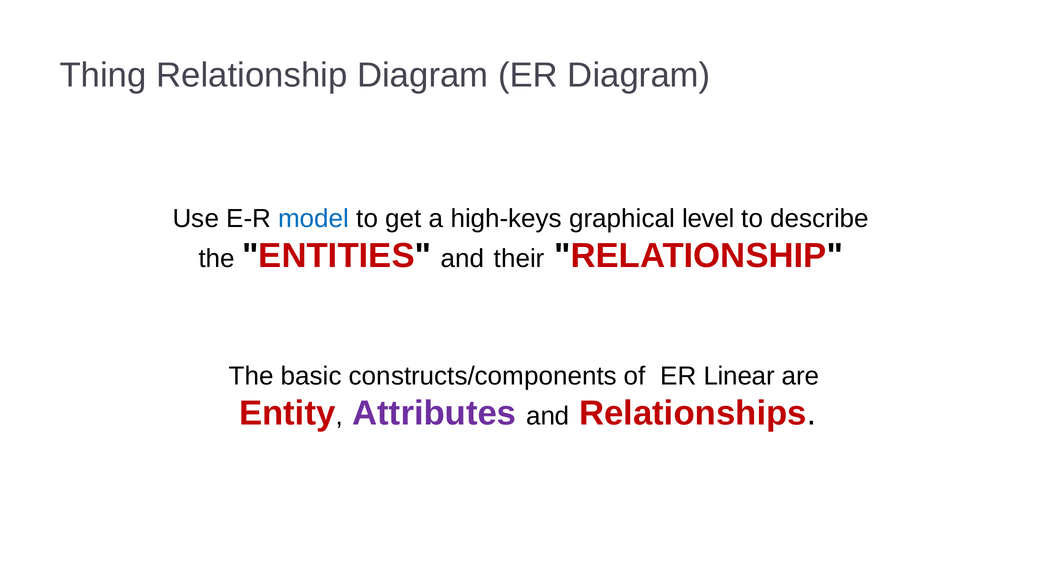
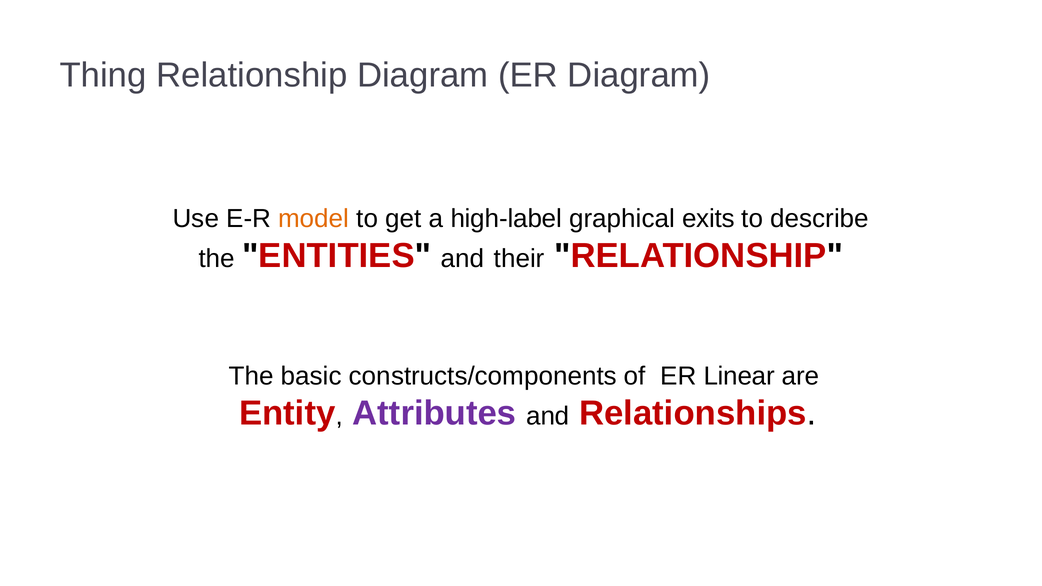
model colour: blue -> orange (314, 219)
high-keys: high-keys -> high-label (506, 219)
level: level -> exits (708, 219)
